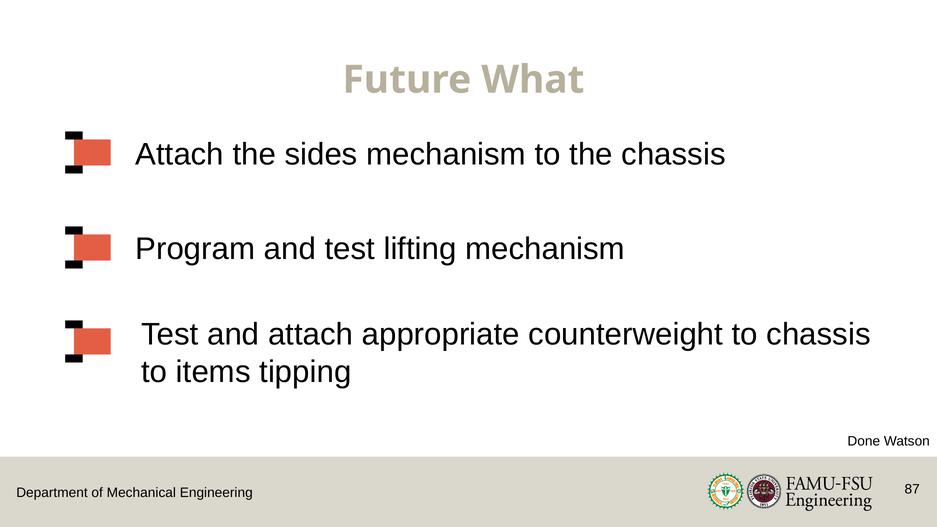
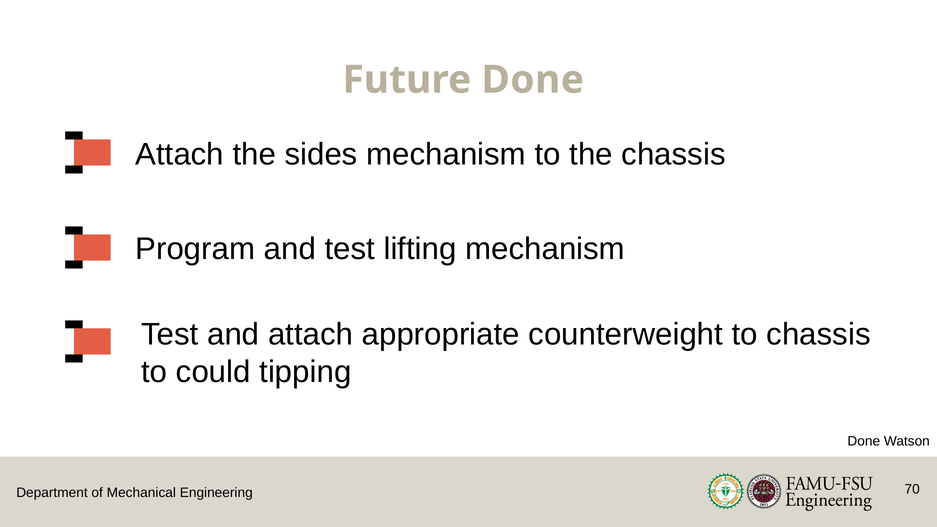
Future What: What -> Done (533, 80)
items: items -> could (213, 372)
87: 87 -> 70 (912, 489)
